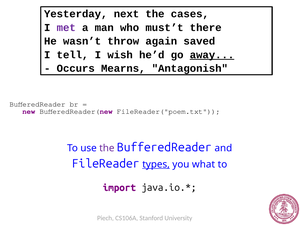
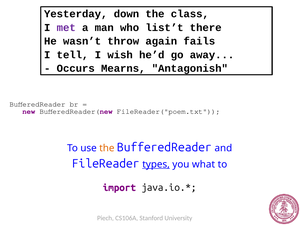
next: next -> down (126, 14)
cases: cases -> class (190, 14)
must’t: must’t -> list’t (164, 28)
saved: saved -> fails (199, 41)
away underline: present -> none (212, 55)
the colour: purple -> orange (107, 148)
